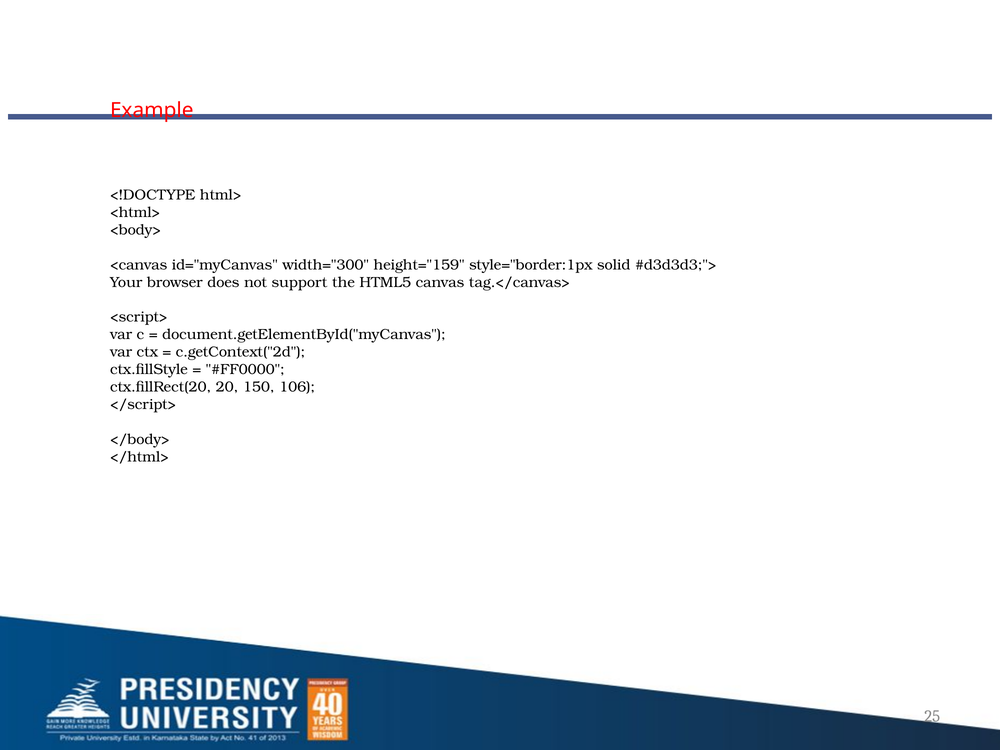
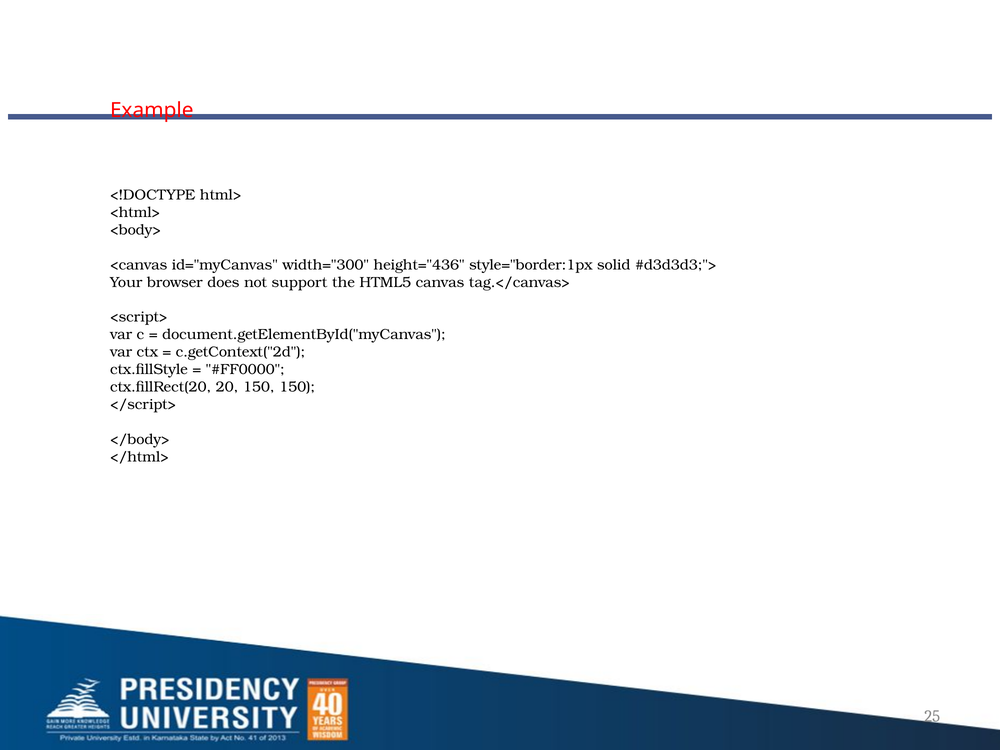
height="159: height="159 -> height="436 (419, 265)
150 106: 106 -> 150 (297, 387)
